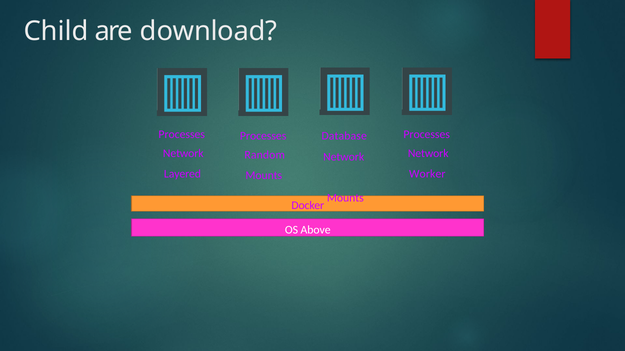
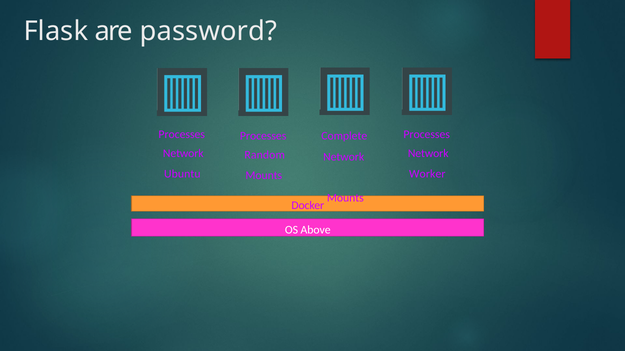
Child: Child -> Flask (56, 31)
download: download -> password (208, 31)
Database: Database -> Complete (344, 136)
Layered: Layered -> Ubuntu (182, 174)
